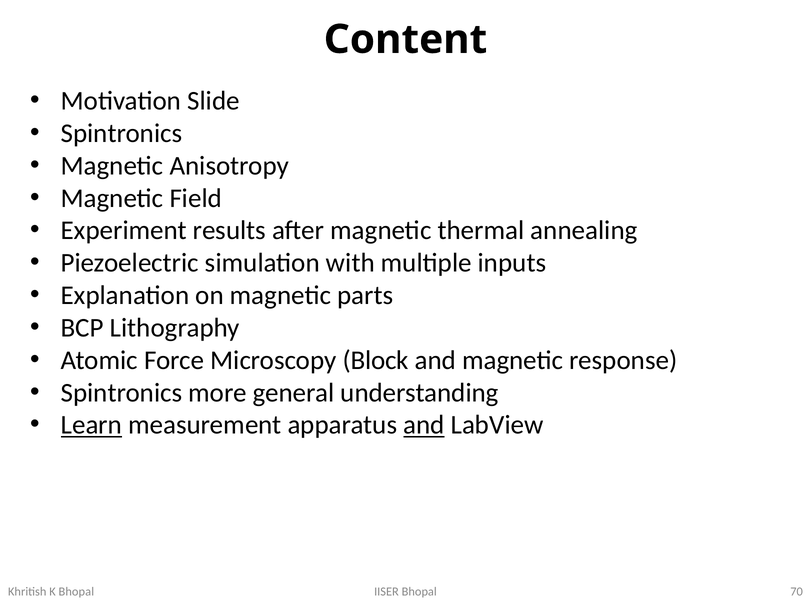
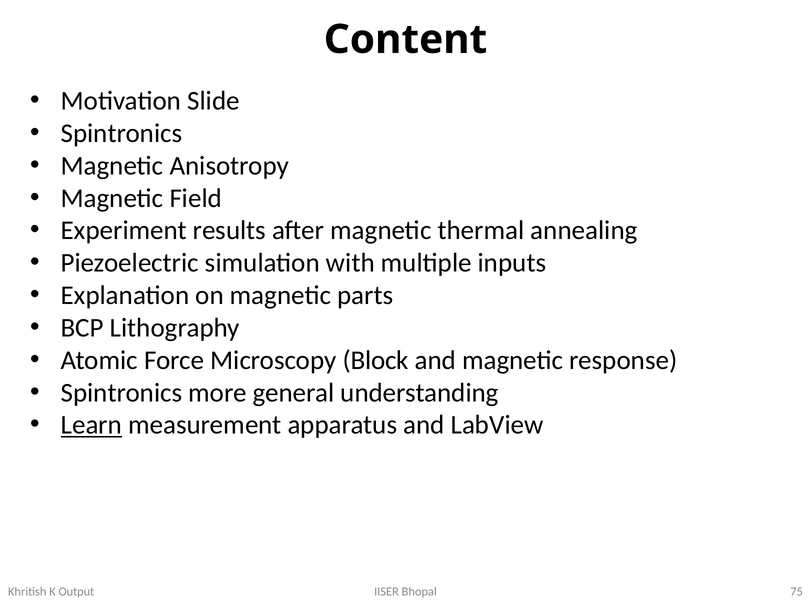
and underline: present -> none (424, 425)
70: 70 -> 75 (797, 592)
K Bhopal: Bhopal -> Output (76, 592)
